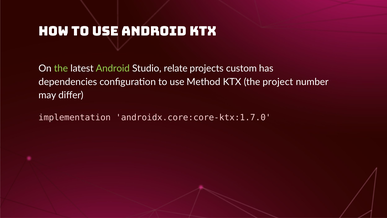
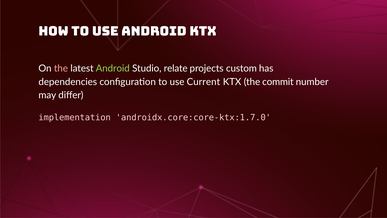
the colour: light green -> pink (61, 68)
Method: Method -> Current (203, 82)
project: project -> commit (278, 82)
